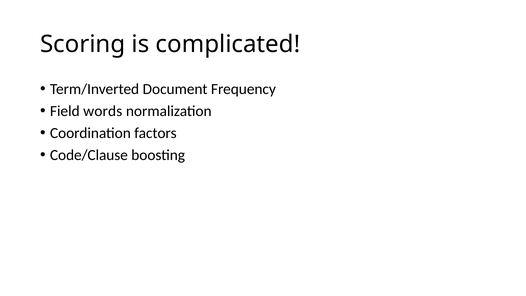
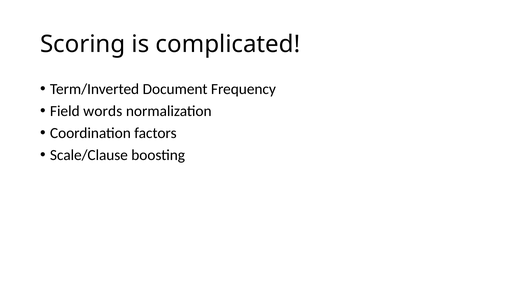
Code/Clause: Code/Clause -> Scale/Clause (89, 155)
